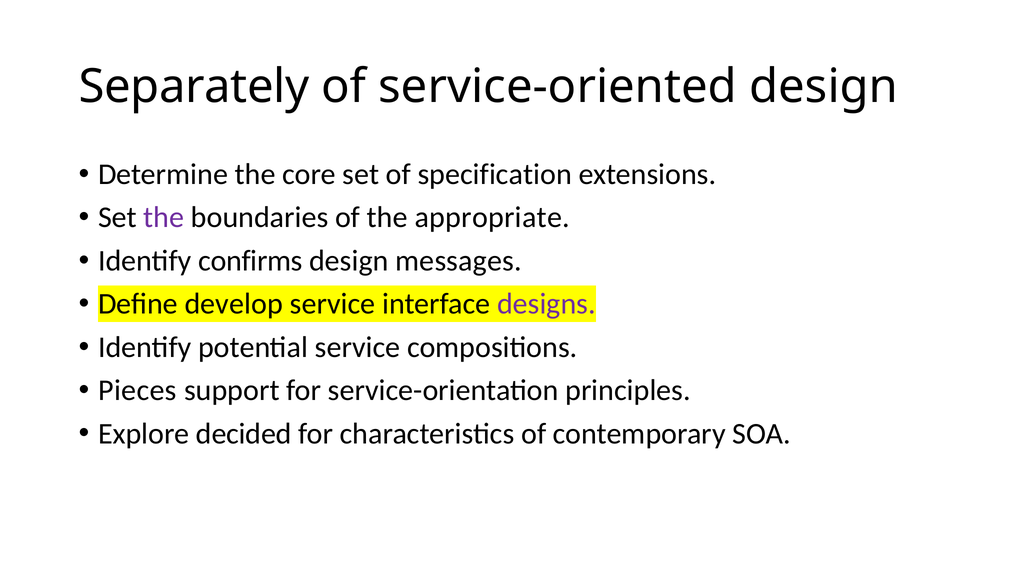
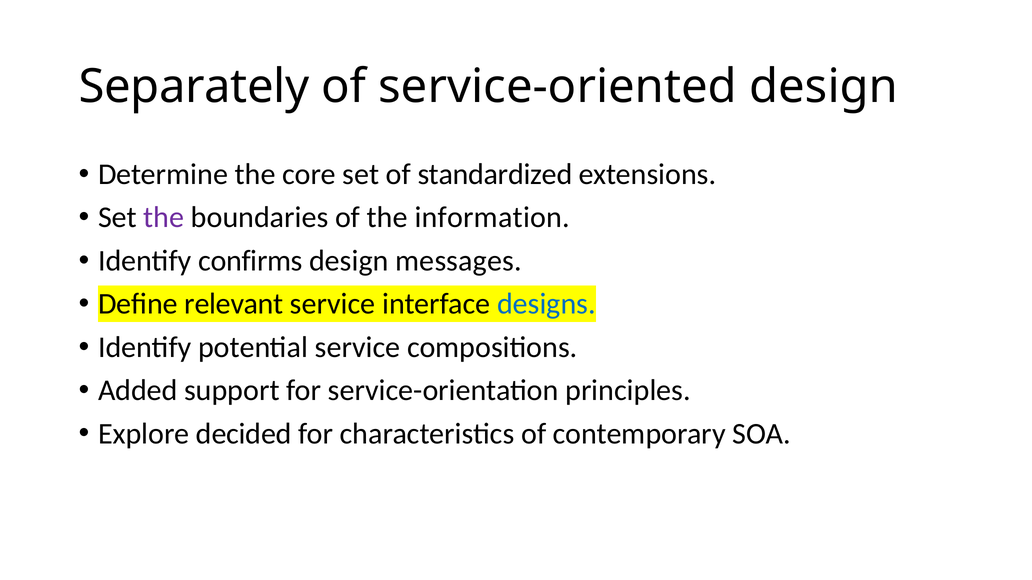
specification: specification -> standardized (495, 174)
appropriate: appropriate -> information (492, 218)
develop: develop -> relevant (234, 304)
designs colour: purple -> blue (546, 304)
Pieces: Pieces -> Added (138, 391)
